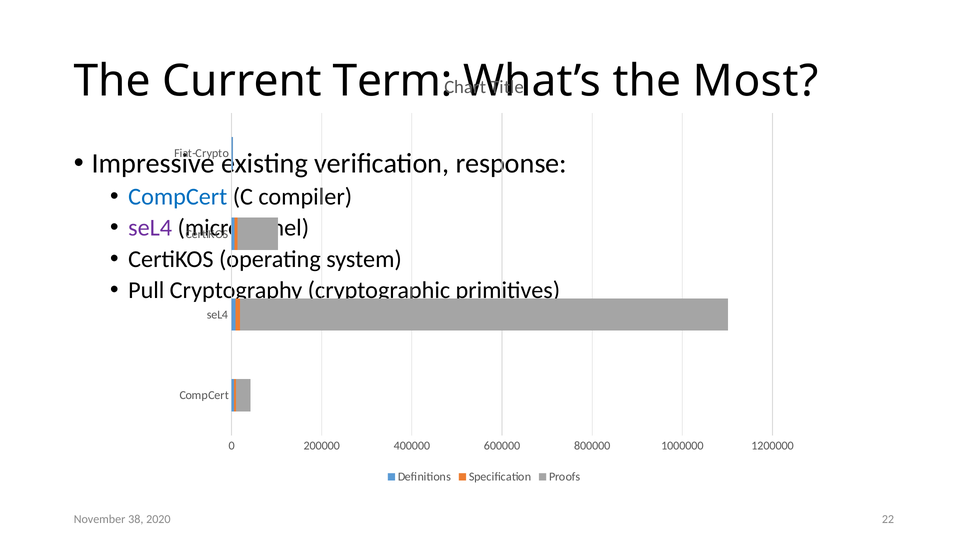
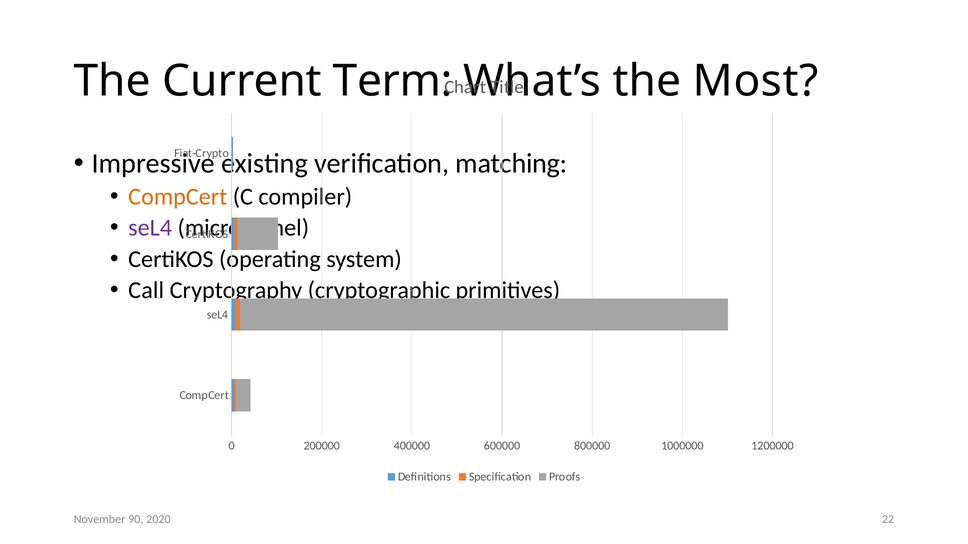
response: response -> matching (511, 164)
CompCert colour: blue -> orange (178, 197)
Pull: Pull -> Call (146, 290)
38: 38 -> 90 (136, 520)
